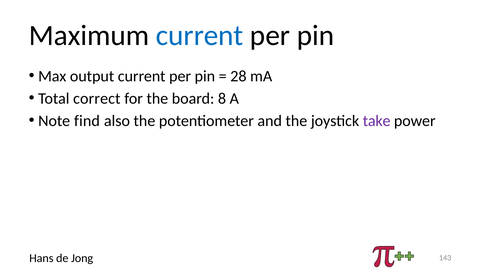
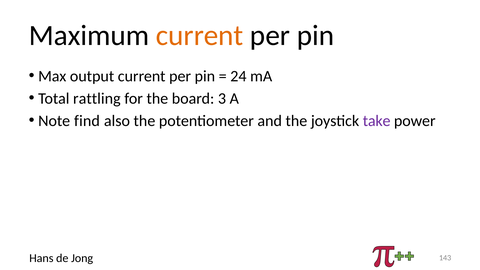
current colour: blue -> orange (200, 35)
28: 28 -> 24 (238, 76)
correct: correct -> rattling (97, 99)
8: 8 -> 3 (222, 99)
